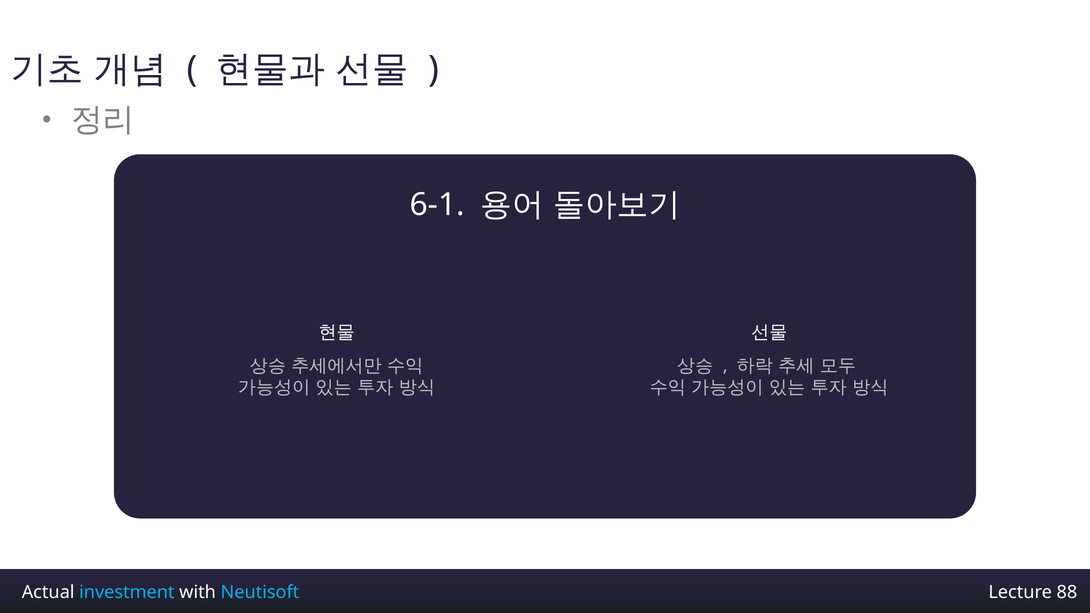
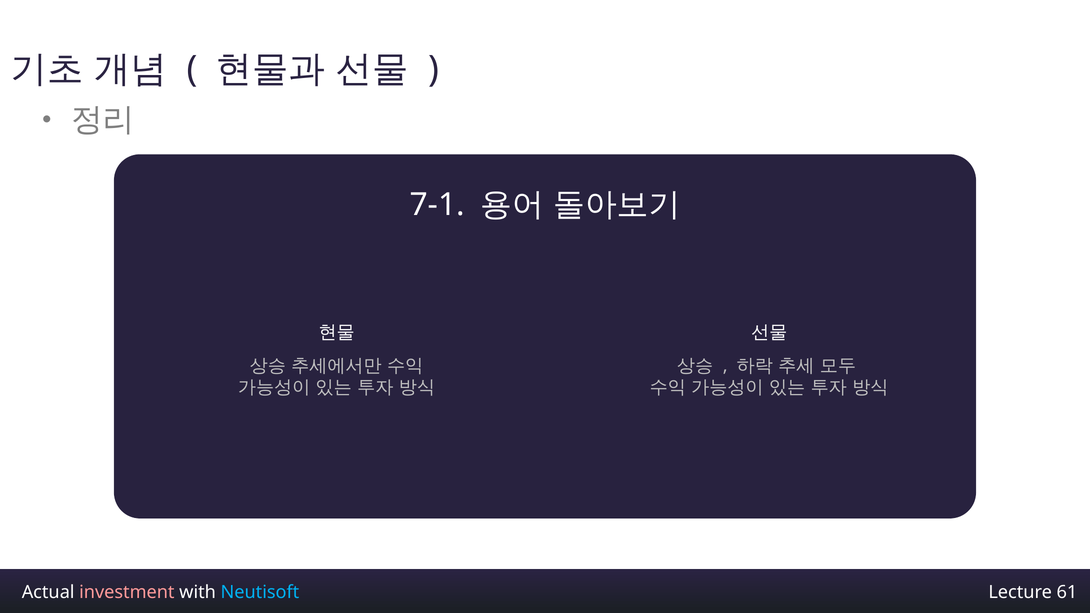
6-1: 6-1 -> 7-1 (437, 205)
investment colour: light blue -> pink (127, 592)
88: 88 -> 61 (1067, 592)
